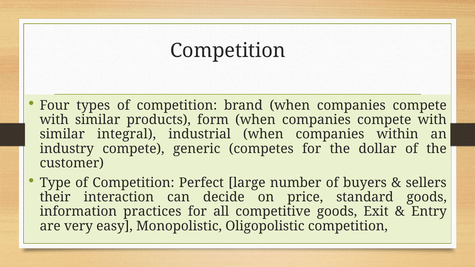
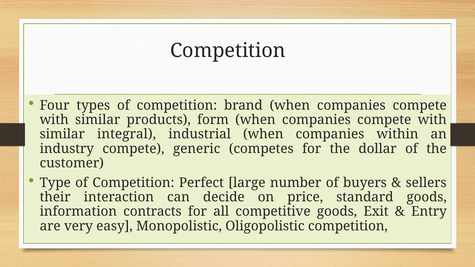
practices: practices -> contracts (152, 212)
